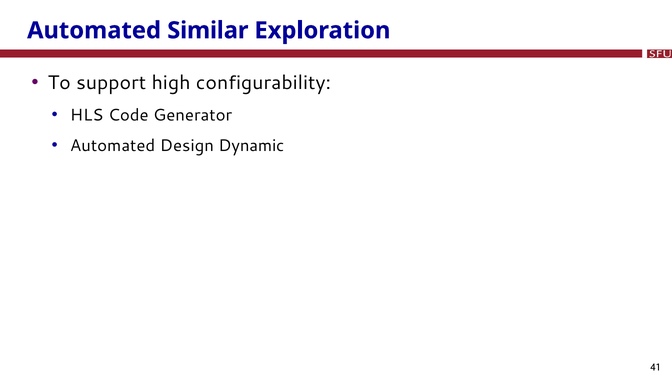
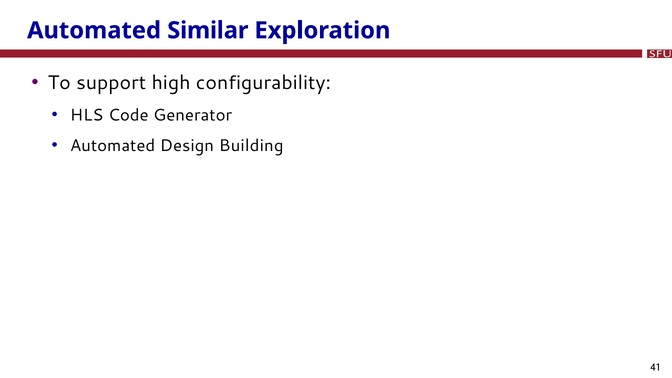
Dynamic: Dynamic -> Building (251, 146)
